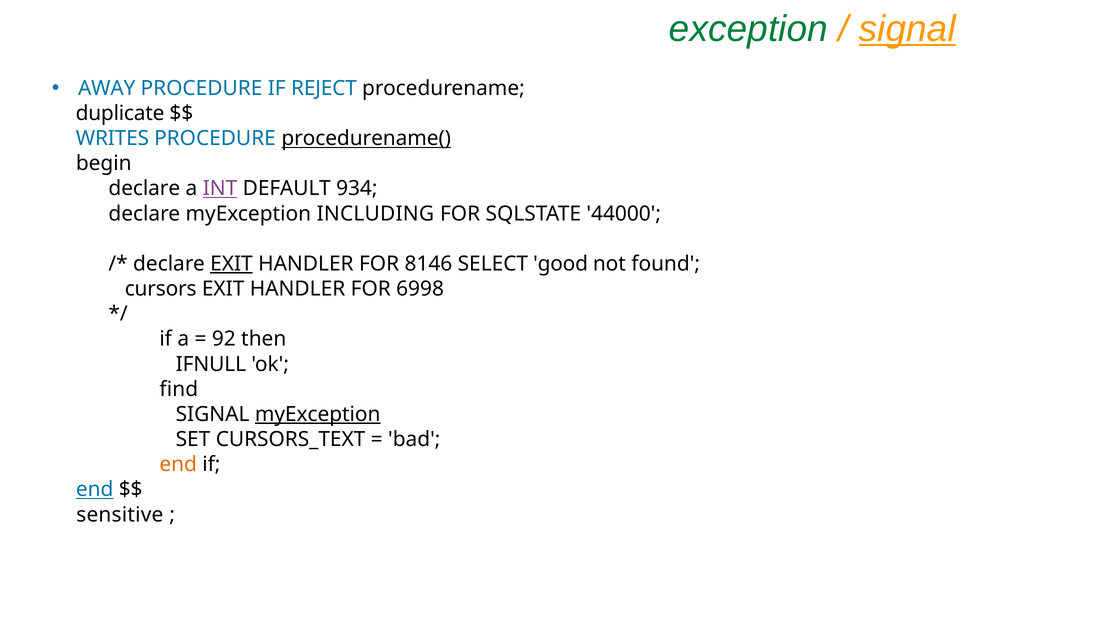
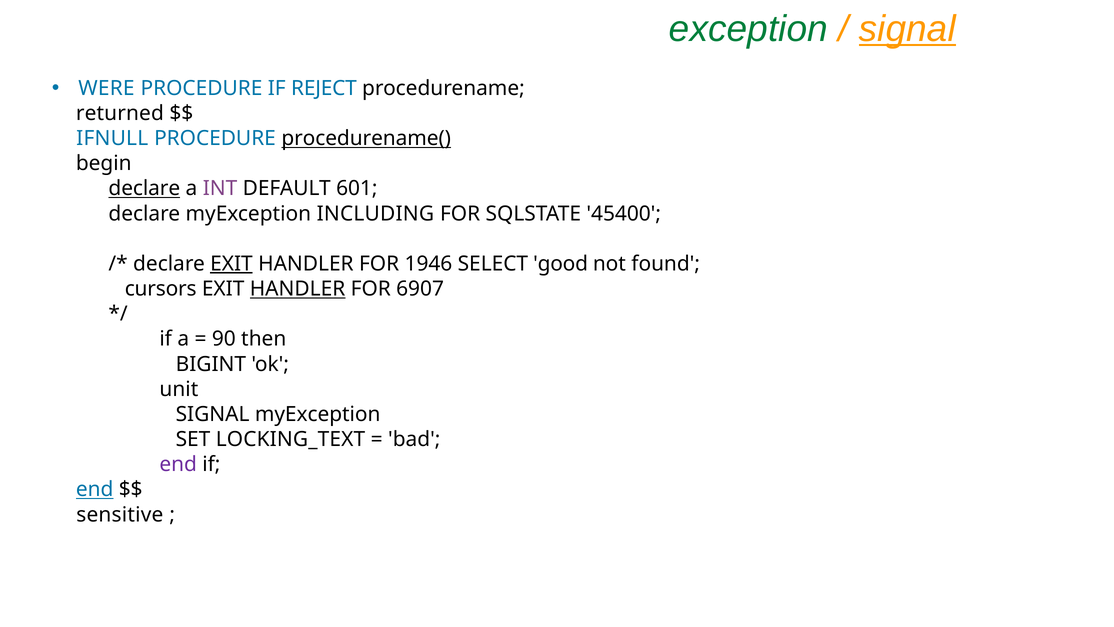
AWAY: AWAY -> WERE (106, 88)
duplicate: duplicate -> returned (120, 113)
WRITES: WRITES -> IFNULL (112, 138)
declare underline: none -> present (144, 188)
INT underline: present -> none (220, 188)
934: 934 -> 601 (357, 188)
44000: 44000 -> 45400 (624, 214)
8146: 8146 -> 1946 (428, 264)
HANDLER underline: none -> present (298, 289)
6998: 6998 -> 6907 (420, 289)
92: 92 -> 90 (224, 339)
IFNULL: IFNULL -> BIGINT (211, 364)
find: find -> unit (179, 389)
myException underline: present -> none (318, 414)
CURSORS_TEXT: CURSORS_TEXT -> LOCKING_TEXT (290, 439)
end colour: orange -> purple (178, 464)
